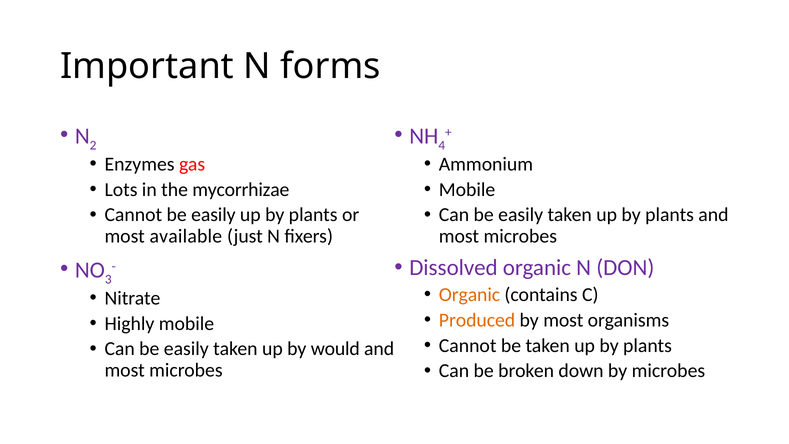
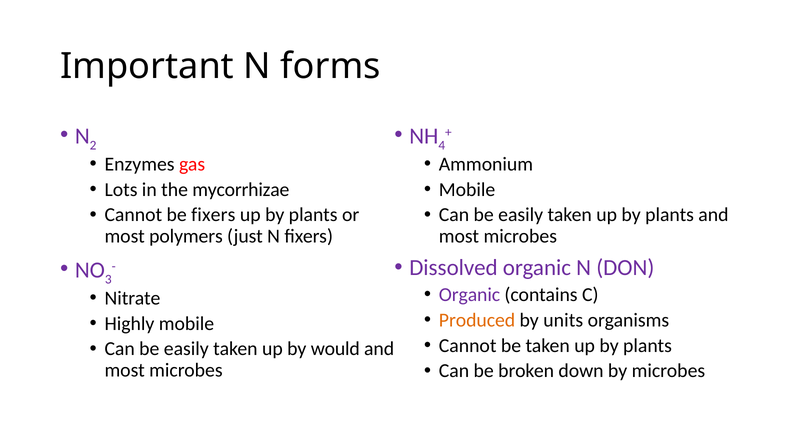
Cannot be easily: easily -> fixers (213, 215)
available: available -> polymers (186, 236)
Organic colour: orange -> purple (469, 295)
by most: most -> units (563, 320)
